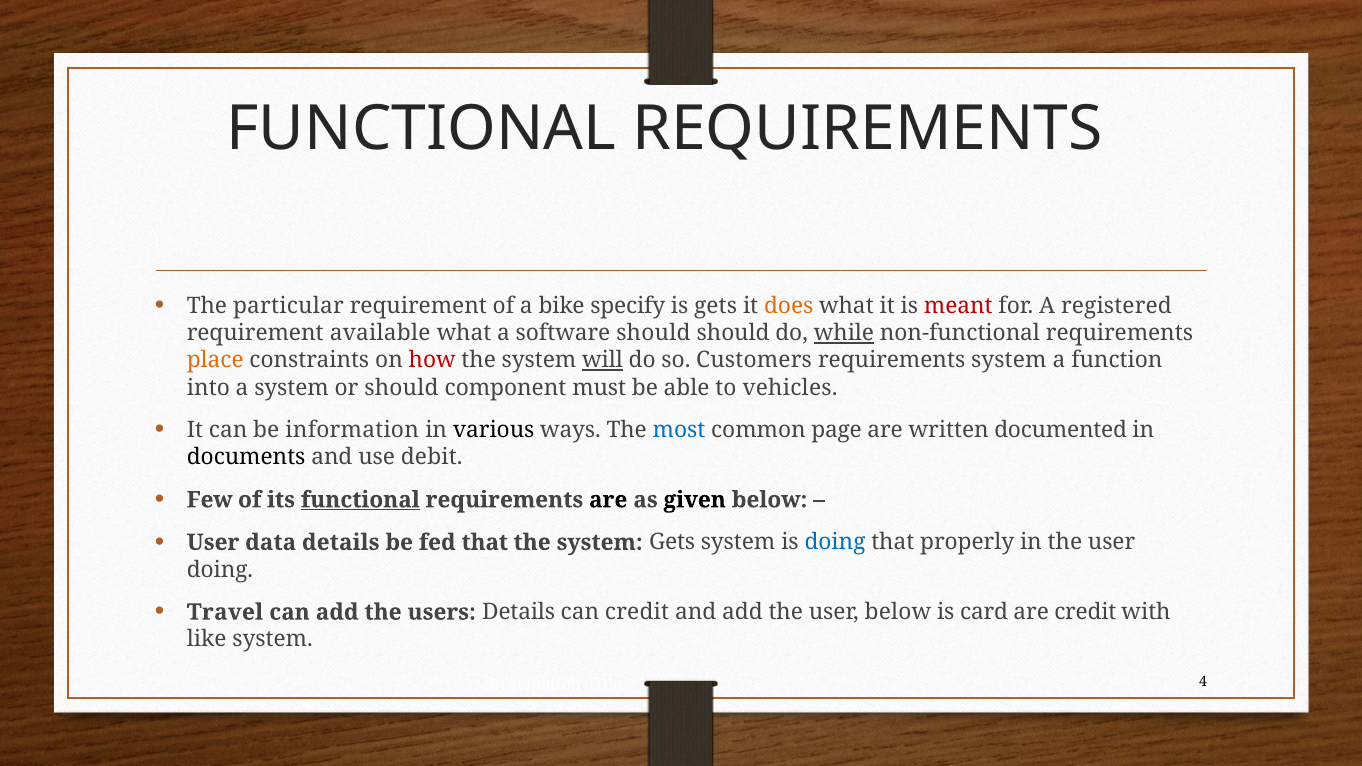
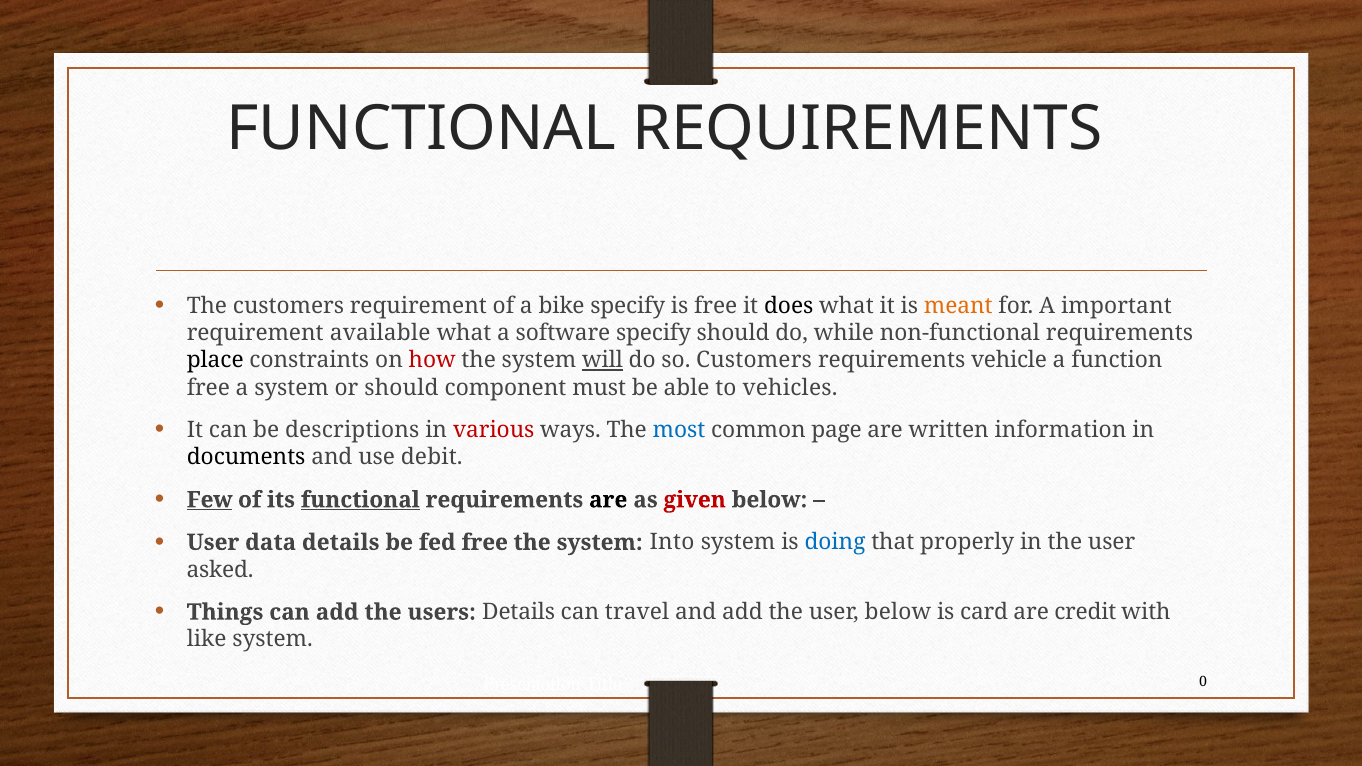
The particular: particular -> customers (289, 306)
is gets: gets -> free (716, 306)
does colour: orange -> black (789, 306)
meant colour: red -> orange (958, 306)
registered: registered -> important (1116, 306)
software should: should -> specify (654, 333)
while underline: present -> none (844, 333)
place colour: orange -> black (215, 360)
requirements system: system -> vehicle (1009, 360)
into: into -> free (208, 388)
information: information -> descriptions (352, 430)
various colour: black -> red (494, 430)
documented: documented -> information (1060, 430)
Few underline: none -> present (210, 500)
given colour: black -> red (695, 500)
fed that: that -> free (485, 543)
system Gets: Gets -> Into (672, 543)
doing: doing -> asked (220, 570)
Travel: Travel -> Things (225, 612)
can credit: credit -> travel (637, 612)
4: 4 -> 0 (1203, 682)
